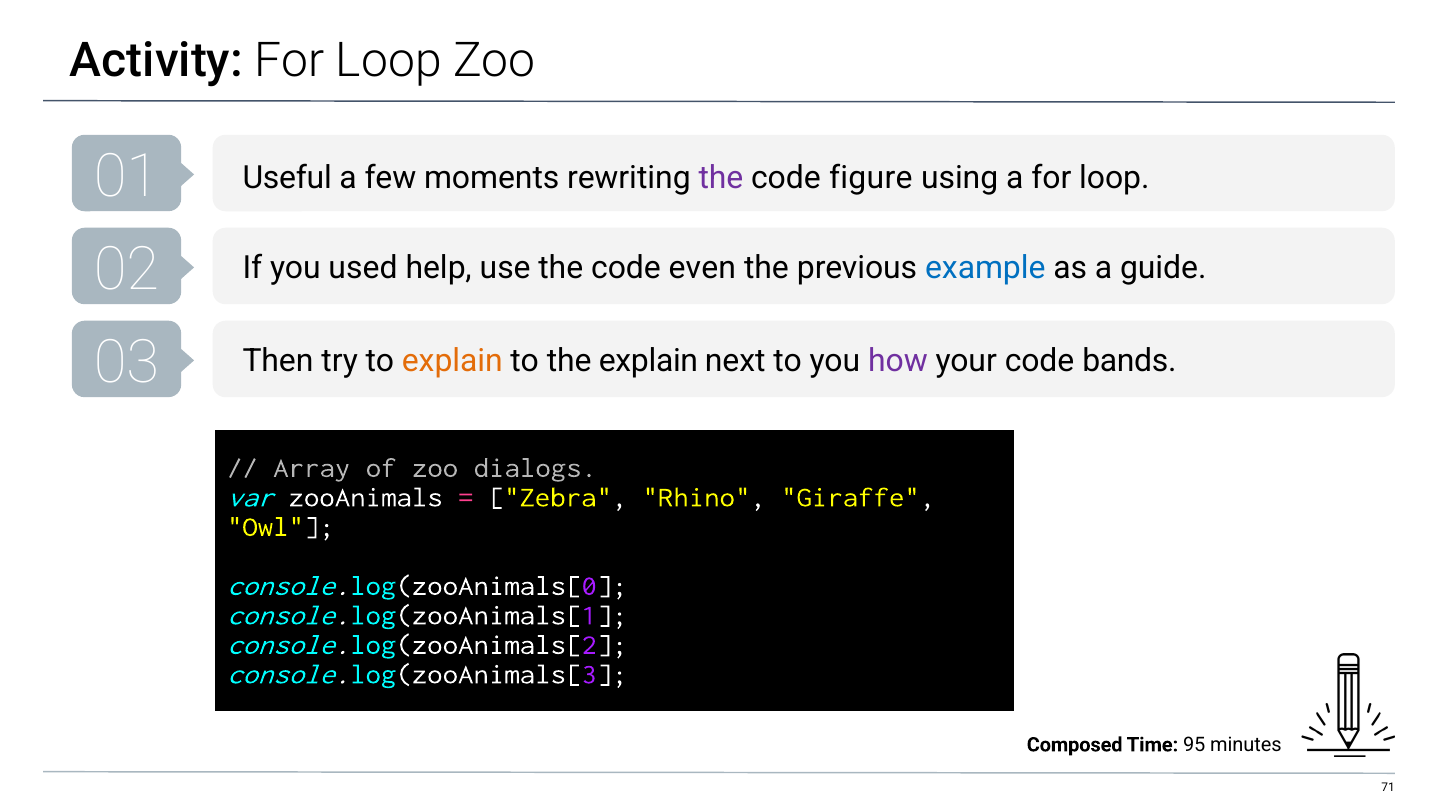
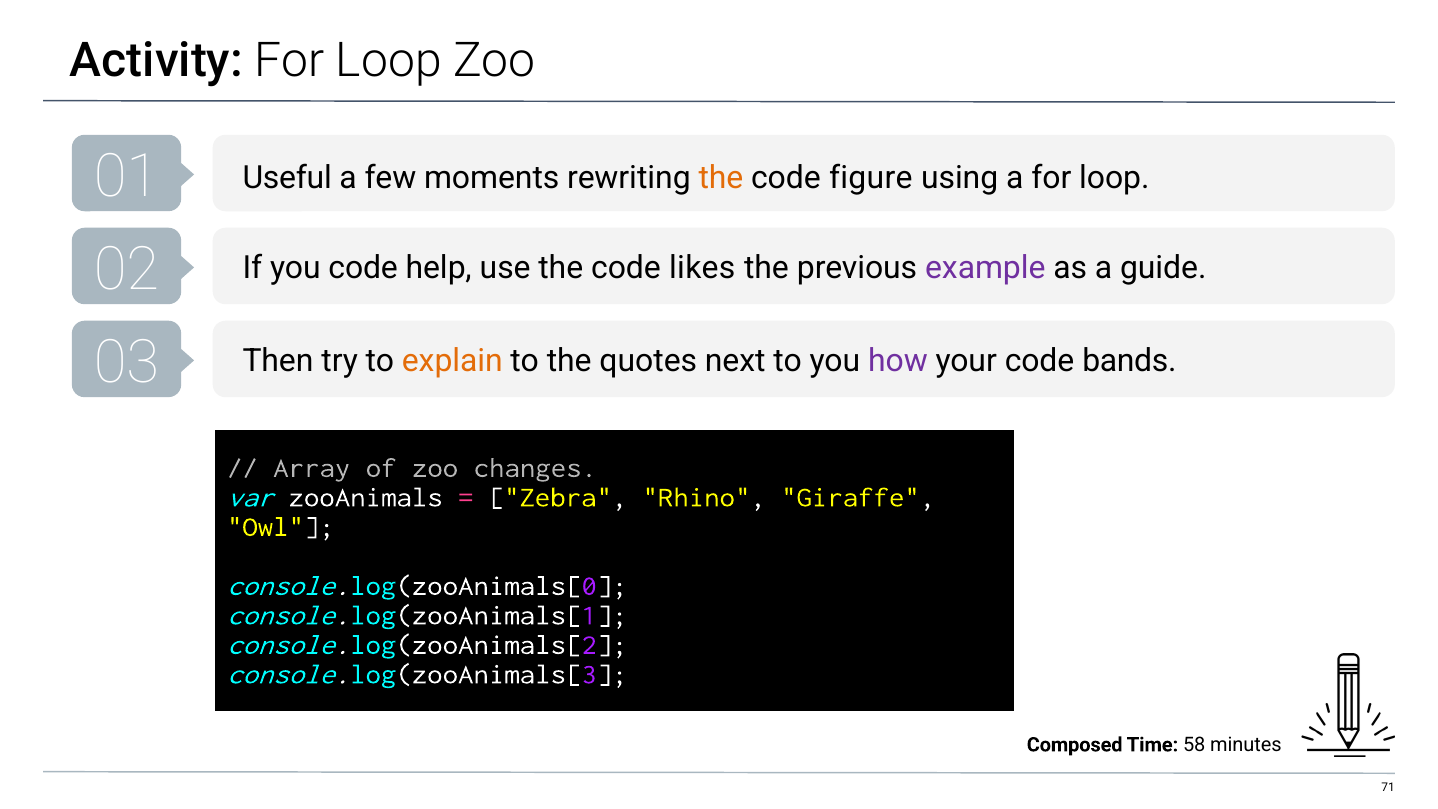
the colour: purple -> orange (721, 178)
you used: used -> code (363, 268)
even: even -> likes (702, 268)
example colour: blue -> purple (985, 268)
the explain: explain -> quotes (648, 361)
dialogs: dialogs -> changes (535, 468)
95: 95 -> 58 (1194, 745)
